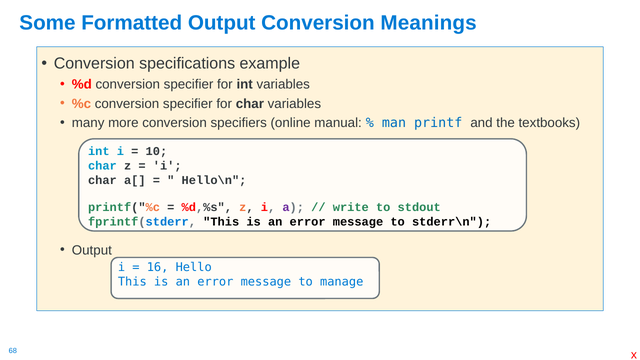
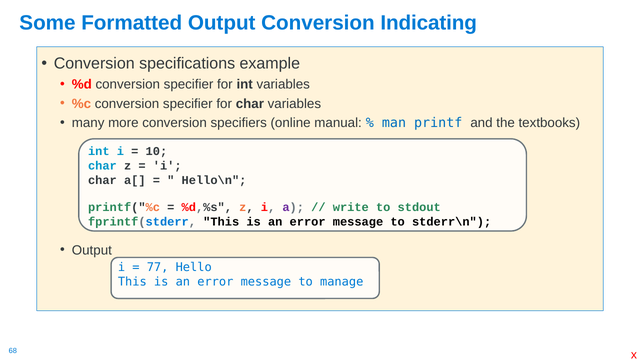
Meanings: Meanings -> Indicating (429, 23)
16: 16 -> 77 (158, 267)
